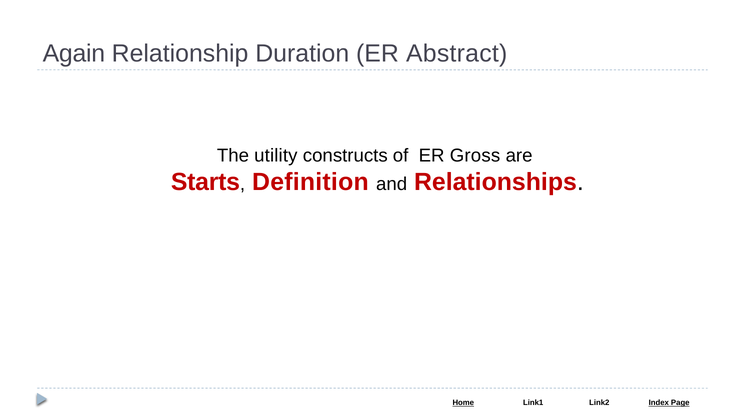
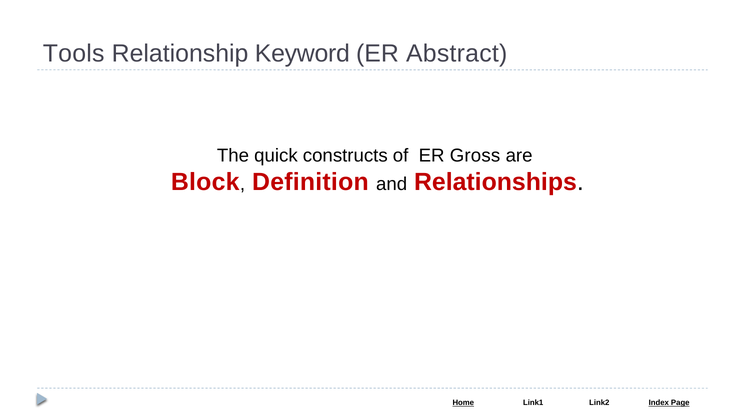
Again: Again -> Tools (74, 54)
Duration: Duration -> Keyword (302, 54)
utility: utility -> quick (276, 156)
Starts: Starts -> Block (205, 182)
